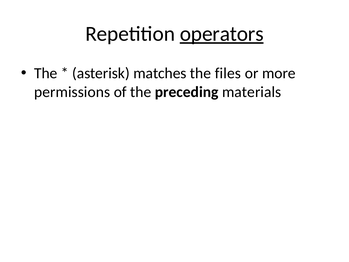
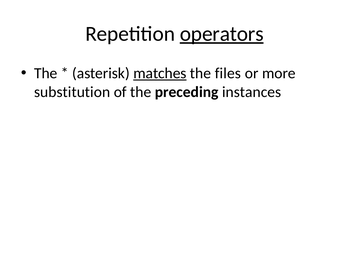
matches underline: none -> present (160, 73)
permissions: permissions -> substitution (72, 92)
materials: materials -> instances (252, 92)
